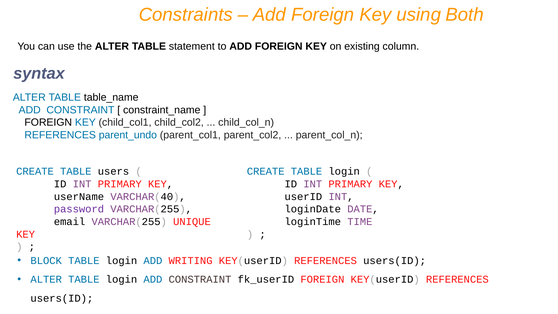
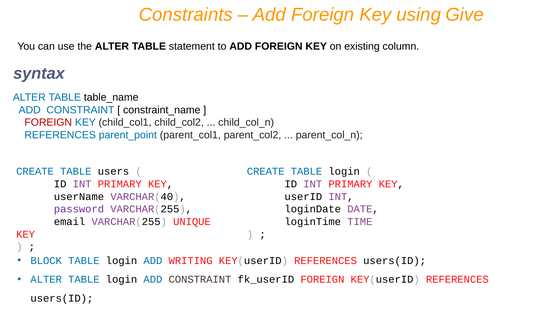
Both: Both -> Give (465, 15)
FOREIGN colour: black -> red (48, 122)
parent_undo: parent_undo -> parent_point (128, 135)
